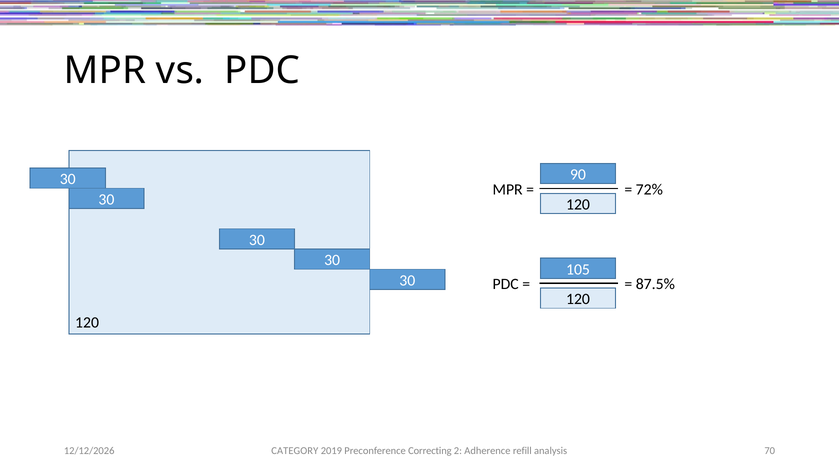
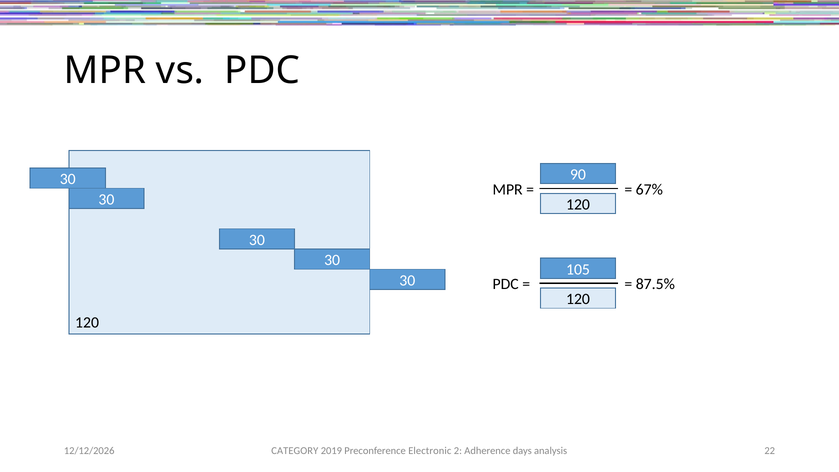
72%: 72% -> 67% (649, 189)
Correcting: Correcting -> Electronic (430, 451)
refill: refill -> days (522, 451)
70: 70 -> 22 (770, 451)
